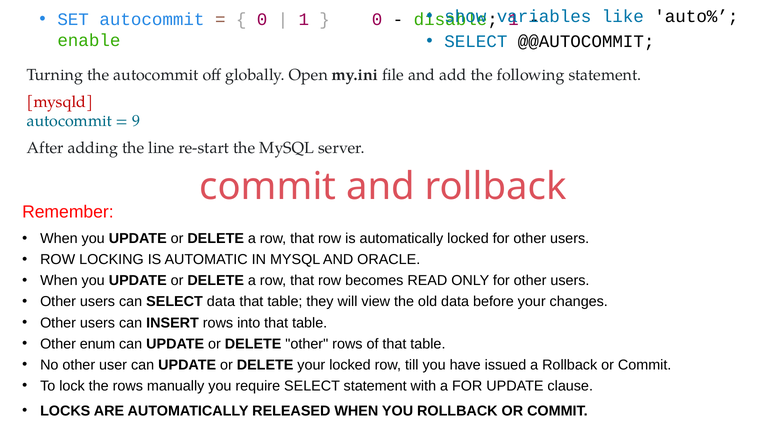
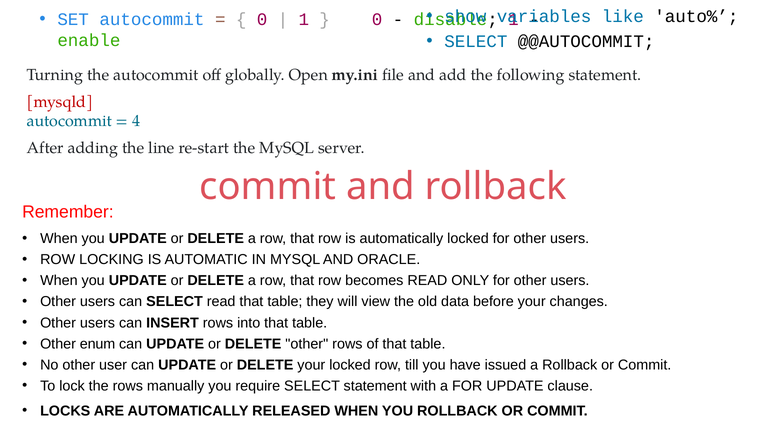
9: 9 -> 4 (136, 121)
SELECT data: data -> read (221, 302)
